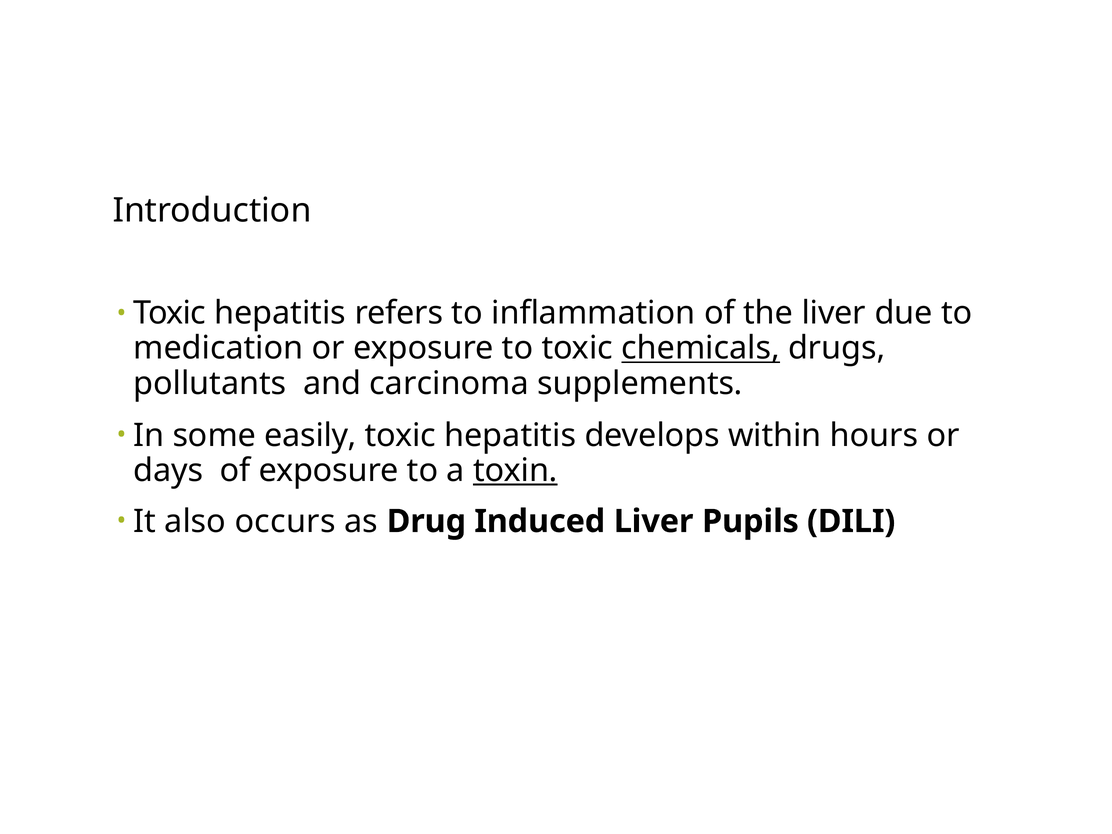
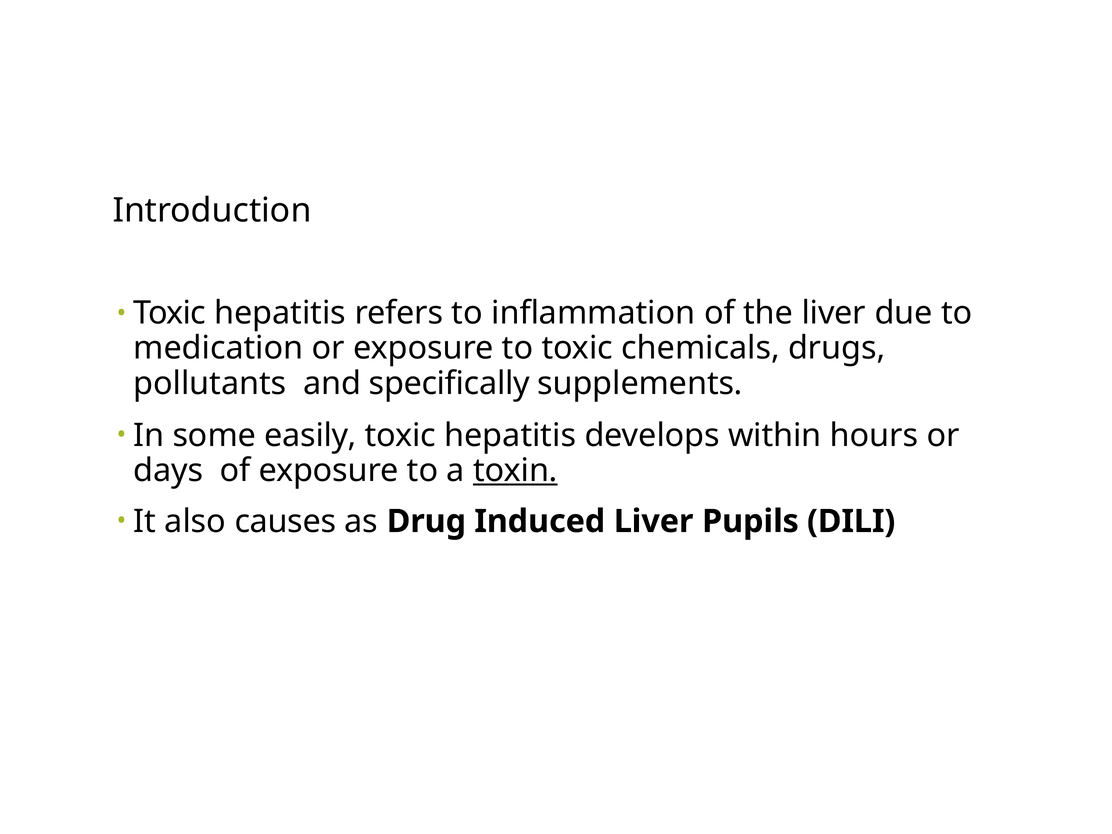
chemicals underline: present -> none (701, 348)
carcinoma: carcinoma -> specifically (449, 383)
occurs: occurs -> causes (285, 521)
